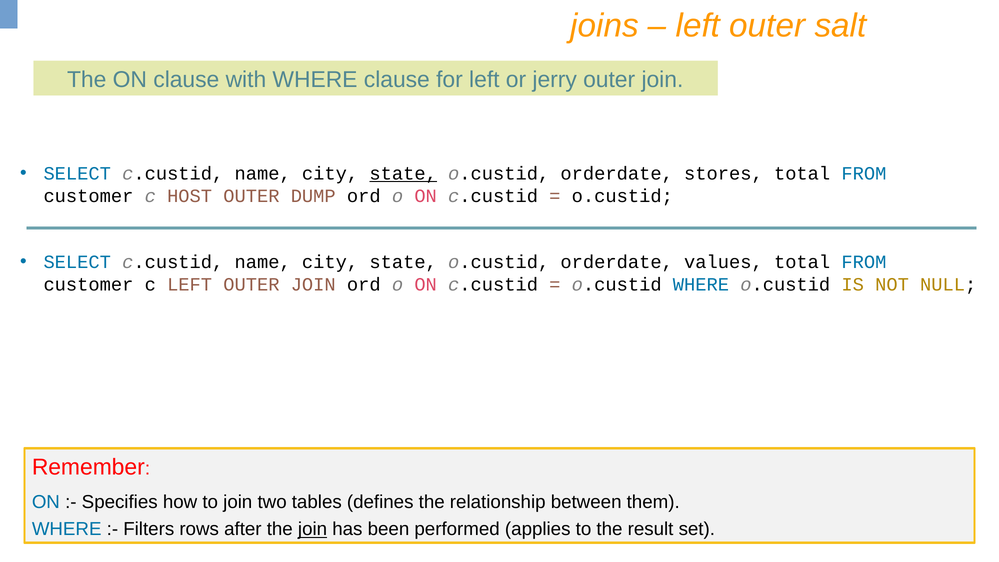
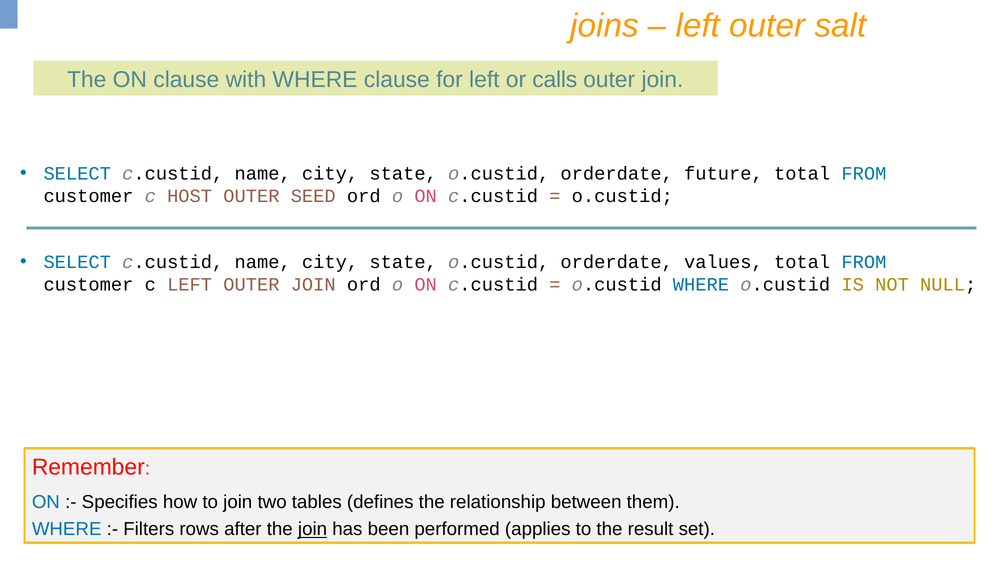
jerry: jerry -> calls (555, 80)
state underline: present -> none (403, 173)
stores: stores -> future (723, 173)
DUMP: DUMP -> SEED (313, 196)
